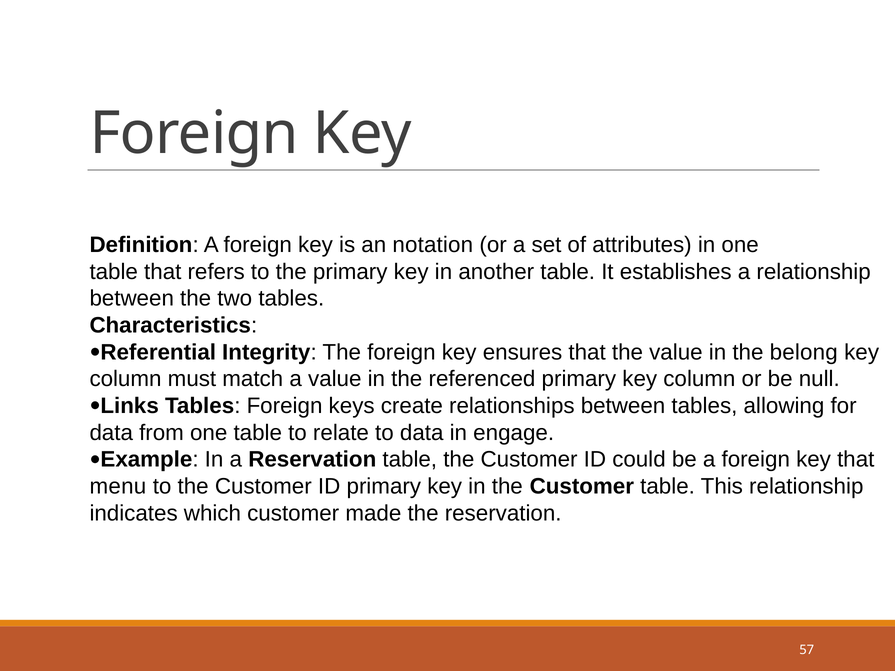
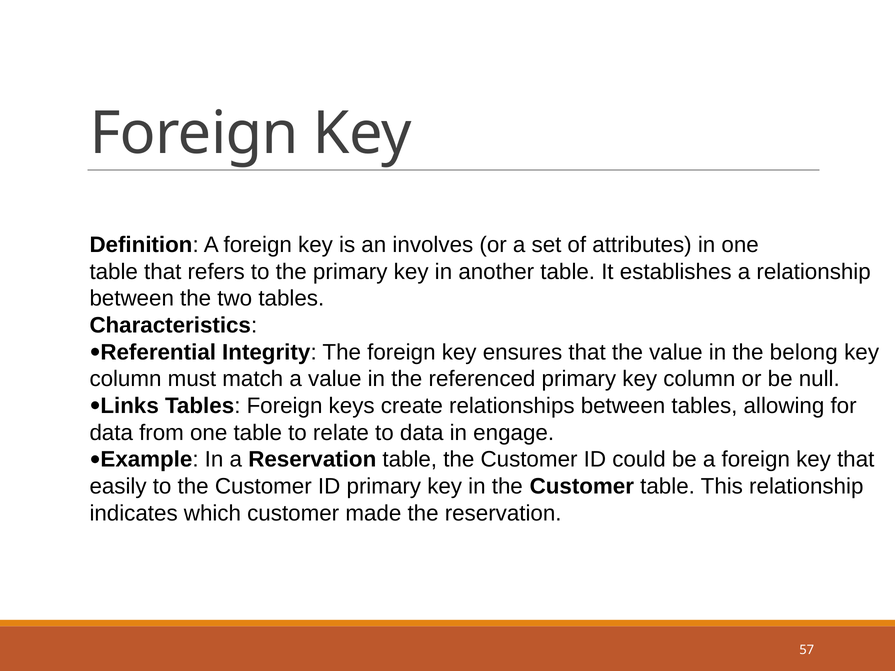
notation: notation -> involves (433, 245)
menu: menu -> easily (118, 487)
